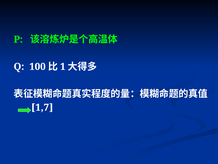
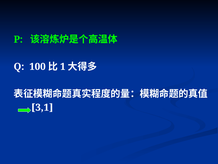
1,7: 1,7 -> 3,1 (42, 107)
